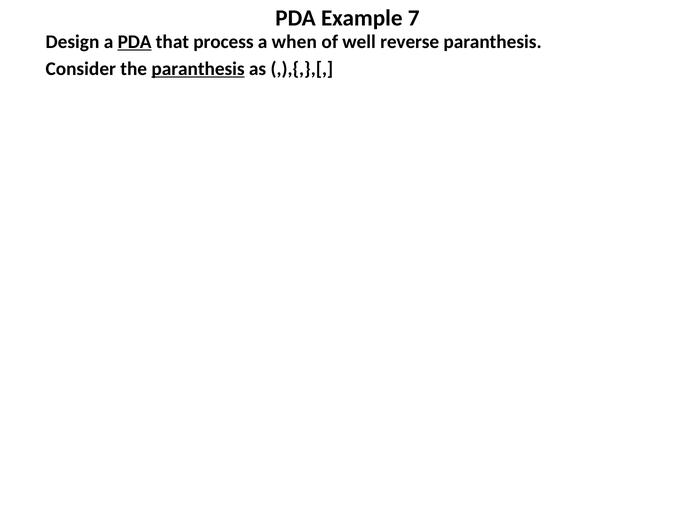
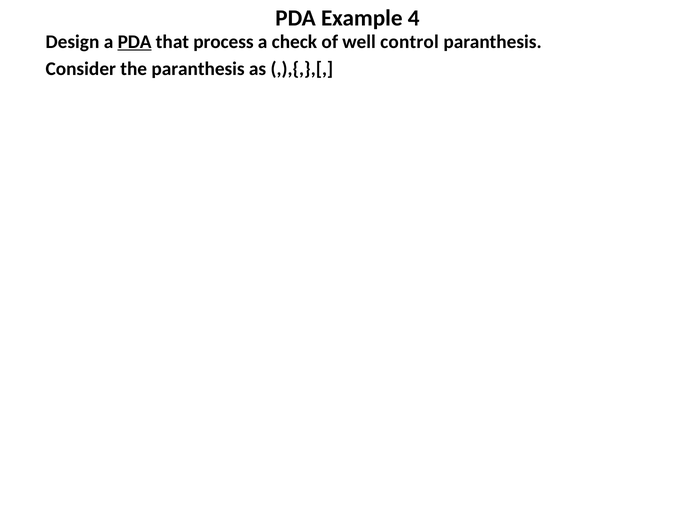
7: 7 -> 4 (414, 18)
when: when -> check (294, 42)
reverse: reverse -> control (409, 42)
paranthesis underline: present -> none (198, 69)
